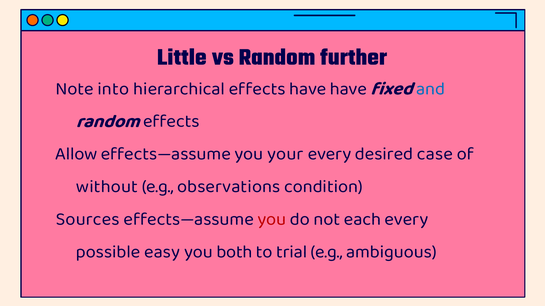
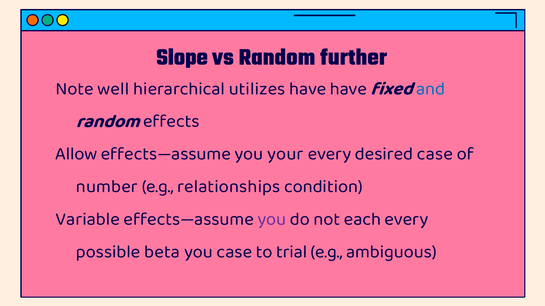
Little: Little -> Slope (182, 57)
into: into -> well (113, 89)
hierarchical effects: effects -> utilizes (257, 89)
without: without -> number (107, 187)
observations: observations -> relationships (229, 187)
Sources: Sources -> Variable (88, 219)
you colour: red -> purple (272, 219)
easy: easy -> beta (162, 252)
you both: both -> case (234, 252)
